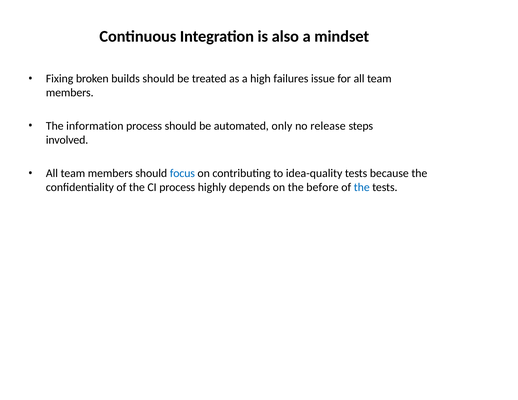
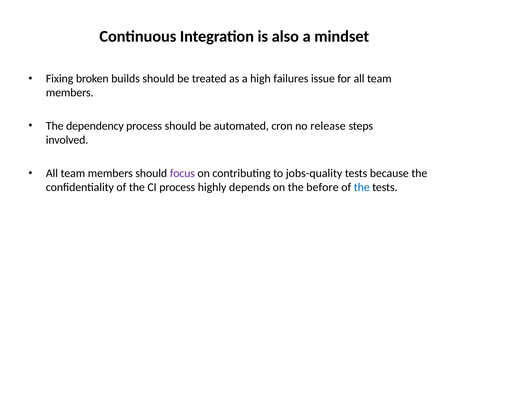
information: information -> dependency (95, 126)
only: only -> cron (282, 126)
focus colour: blue -> purple (182, 173)
idea-quality: idea-quality -> jobs-quality (314, 173)
